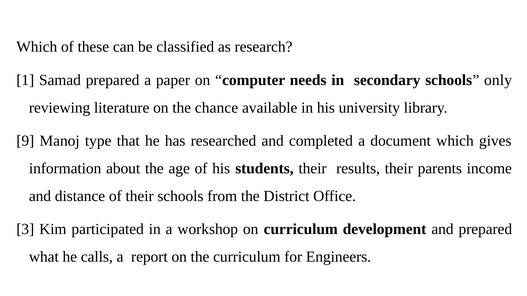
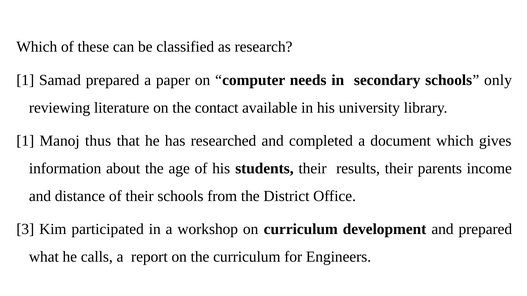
chance: chance -> contact (217, 108)
9: 9 -> 1 (25, 141)
type: type -> thus (98, 141)
